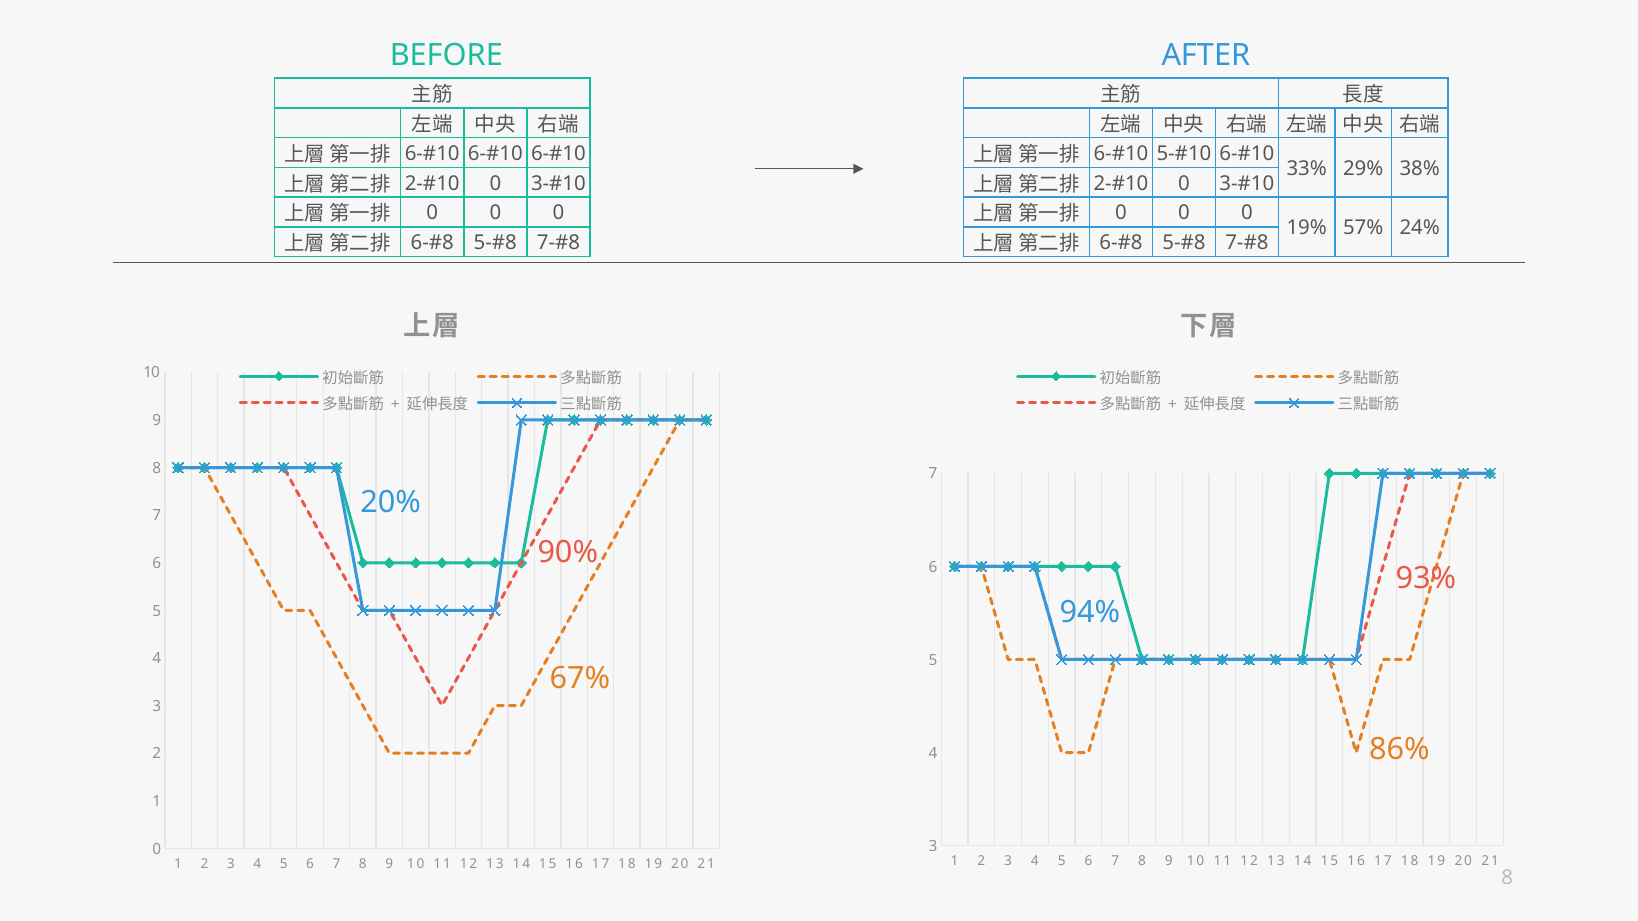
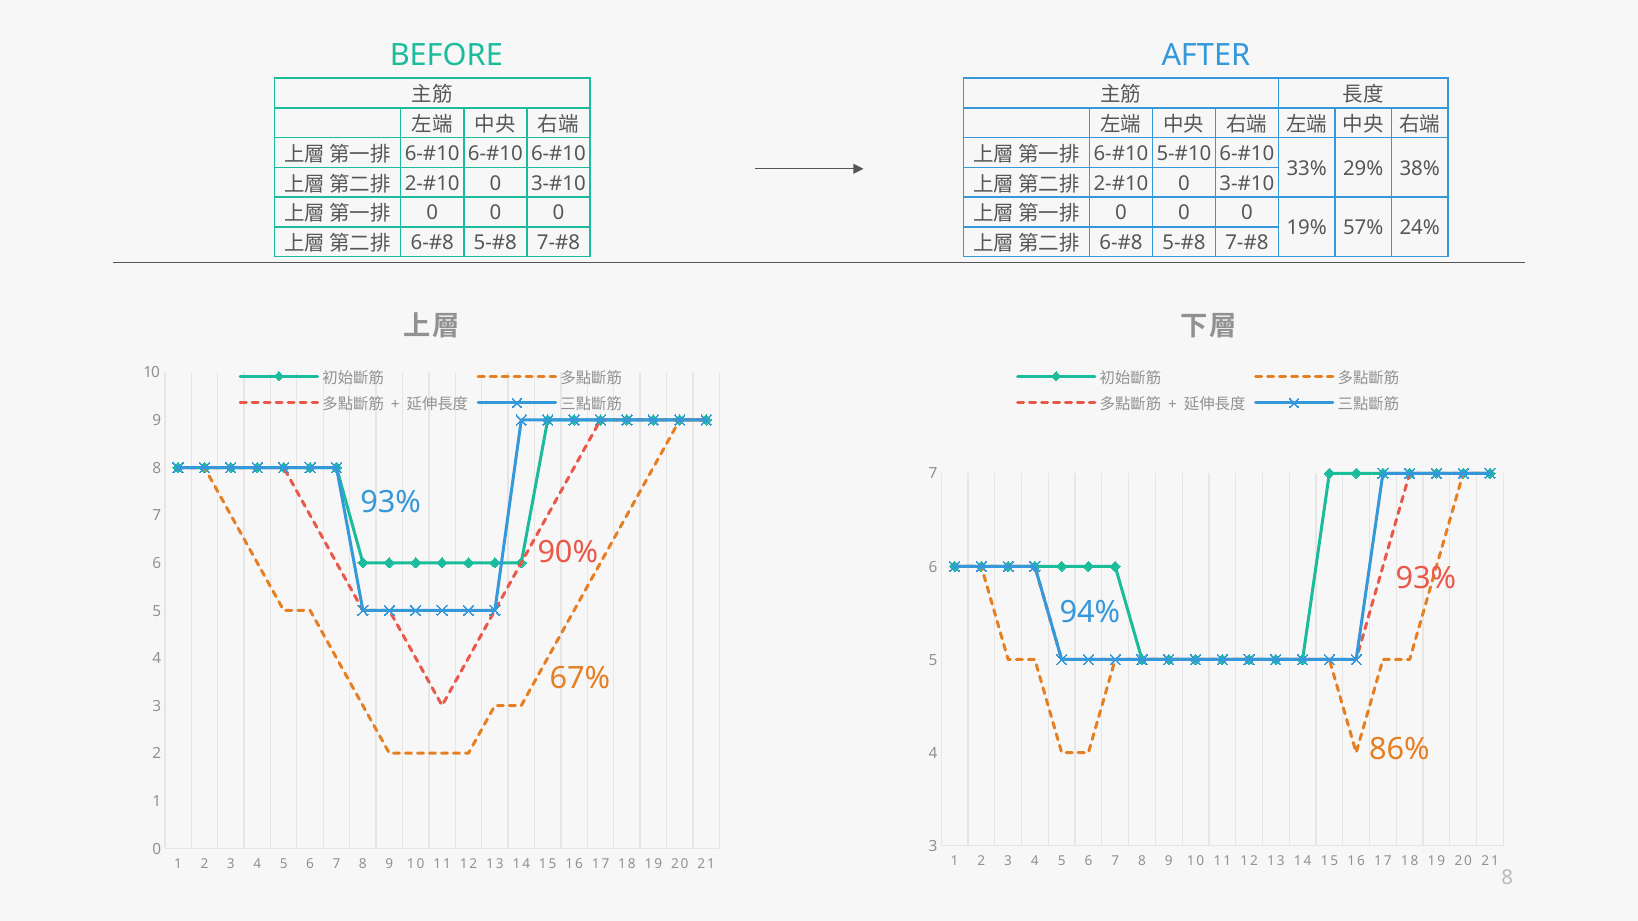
20%: 20% -> 93% (391, 503)
